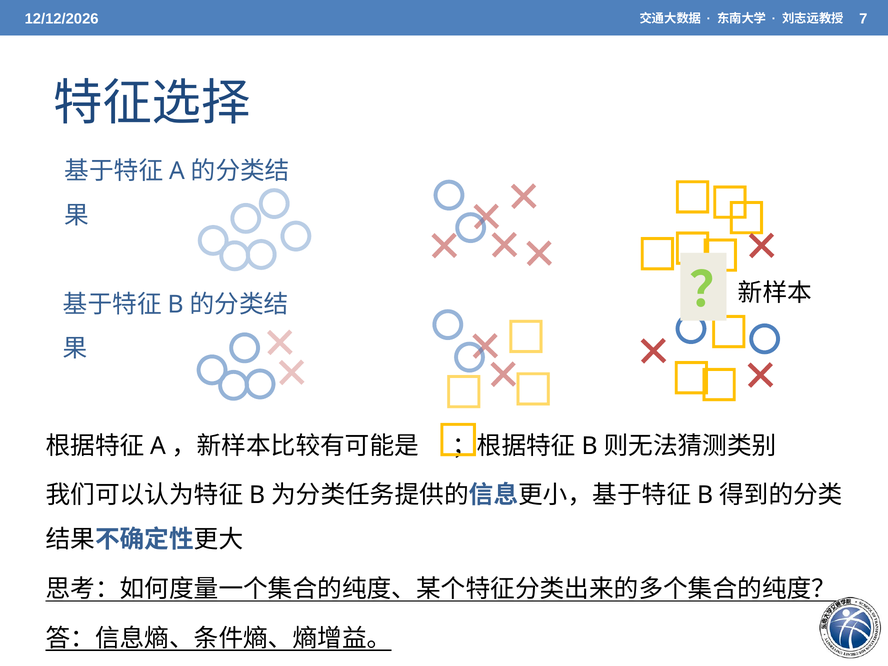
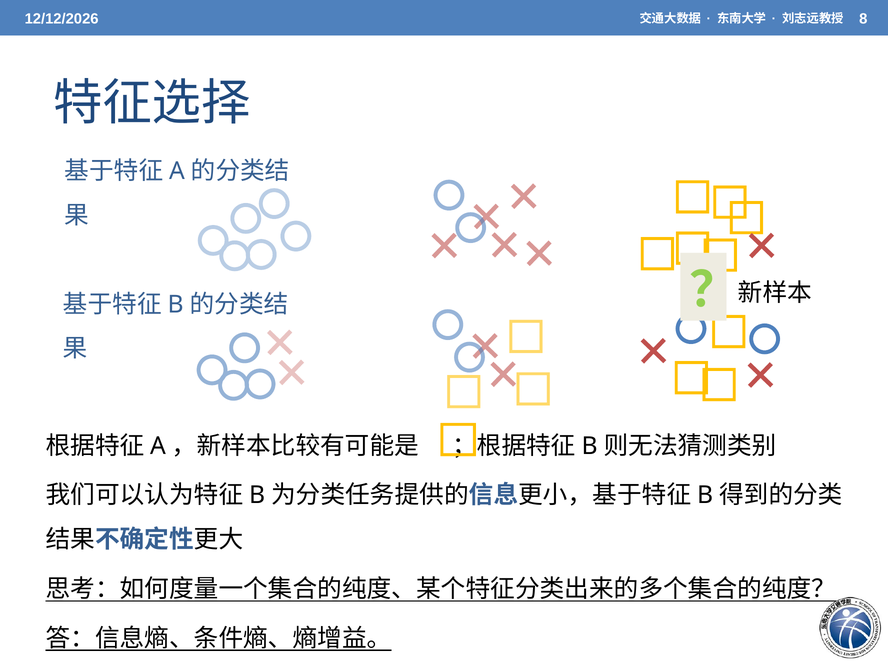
7: 7 -> 8 (863, 19)
